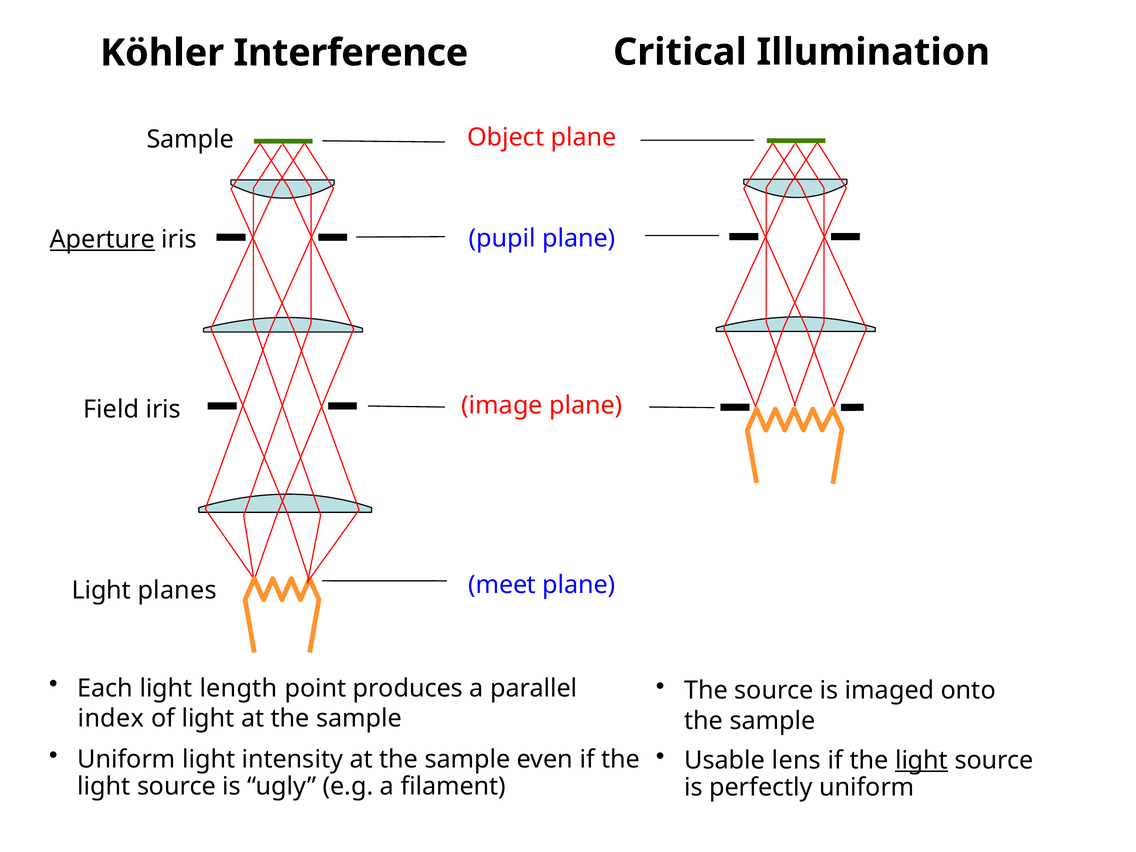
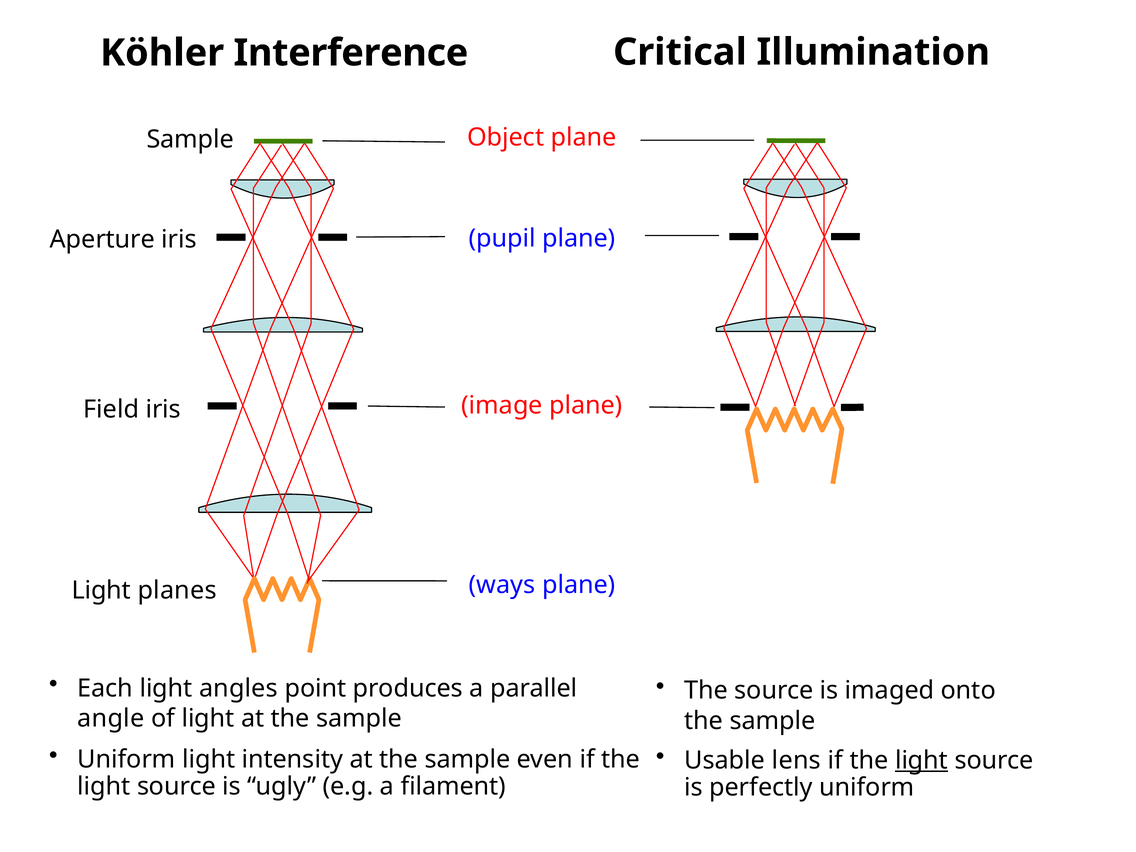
Aperture underline: present -> none (102, 240)
meet: meet -> ways (502, 585)
length: length -> angles (239, 688)
index: index -> angle (111, 719)
